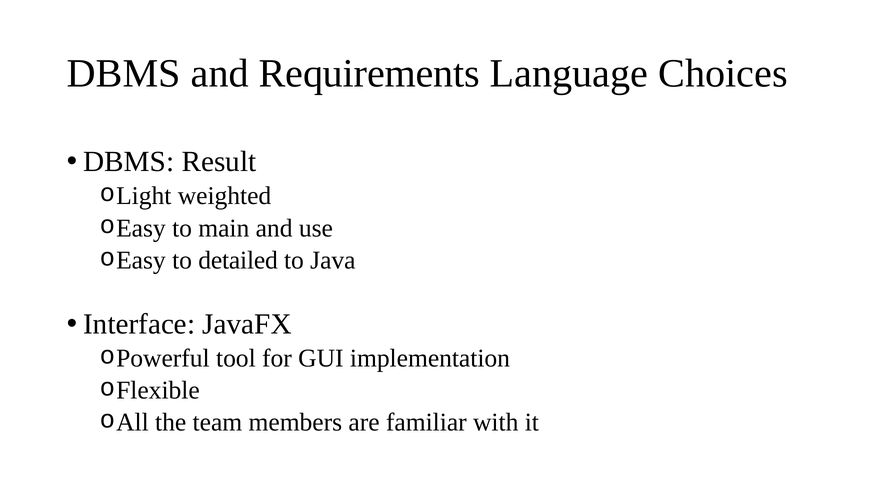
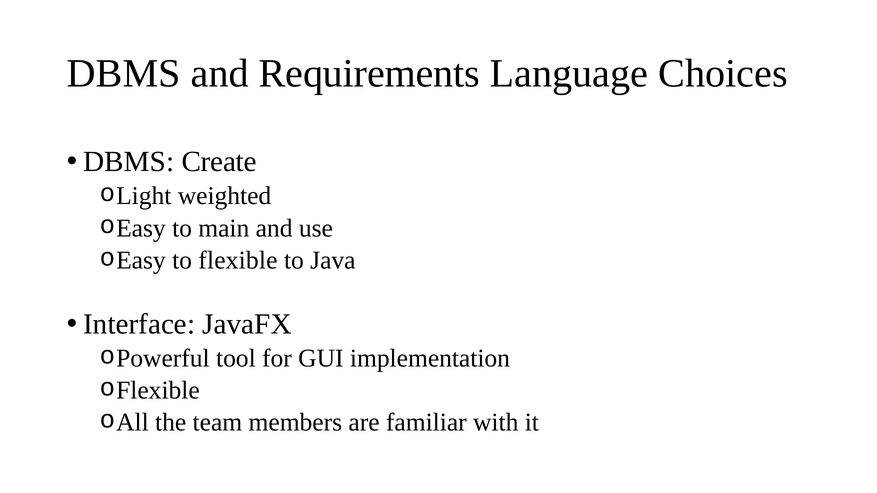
Result: Result -> Create (219, 162)
detailed: detailed -> flexible (238, 260)
